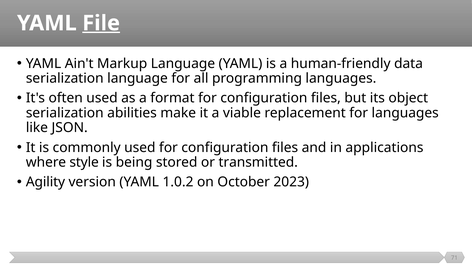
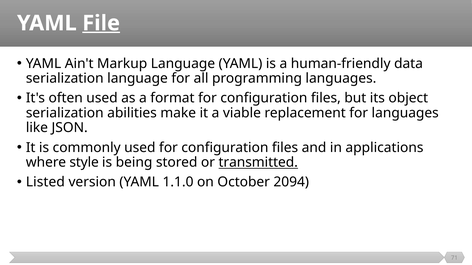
transmitted underline: none -> present (258, 163)
Agility: Agility -> Listed (45, 182)
1.0.2: 1.0.2 -> 1.1.0 (178, 182)
2023: 2023 -> 2094 (291, 182)
